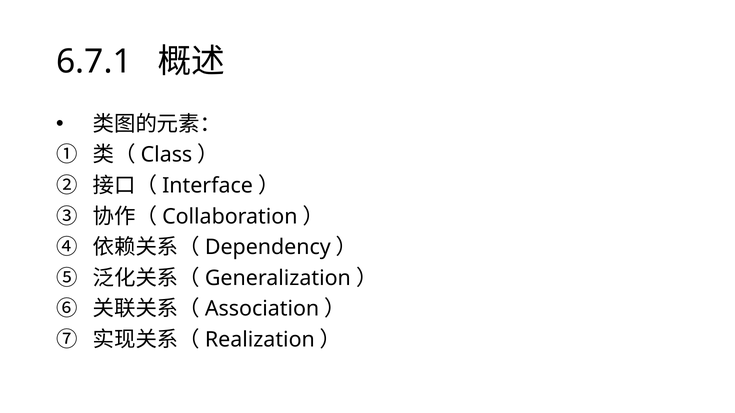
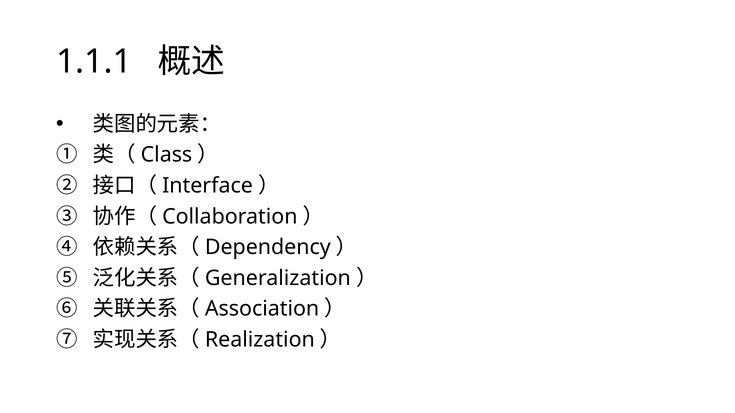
6.7.1: 6.7.1 -> 1.1.1 (94, 62)
